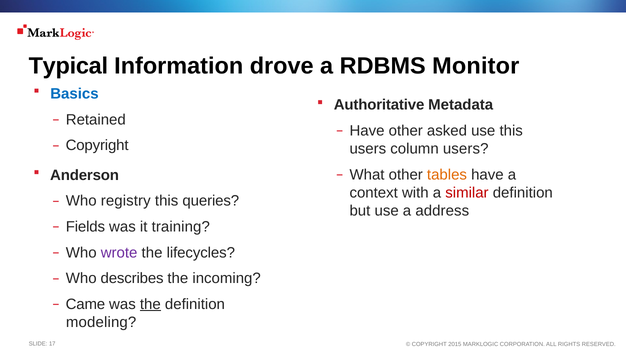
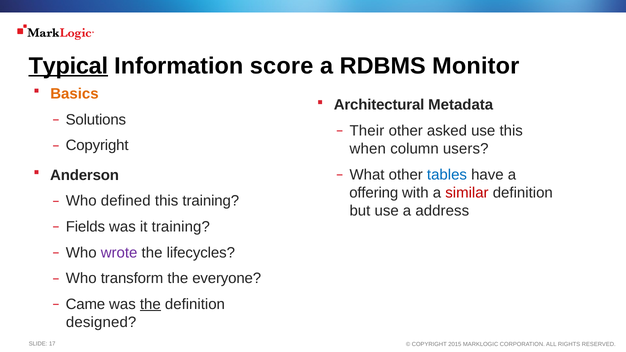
Typical underline: none -> present (68, 66)
drove: drove -> score (282, 66)
Basics colour: blue -> orange (74, 94)
Authoritative: Authoritative -> Architectural (379, 105)
Retained: Retained -> Solutions (96, 120)
Have: Have -> Their (367, 131)
users: users -> when (368, 149)
tables colour: orange -> blue (447, 175)
context: context -> offering (374, 193)
registry: registry -> defined (126, 201)
this queries: queries -> training (211, 201)
describes: describes -> transform (132, 279)
incoming: incoming -> everyone (227, 279)
modeling: modeling -> designed (101, 322)
